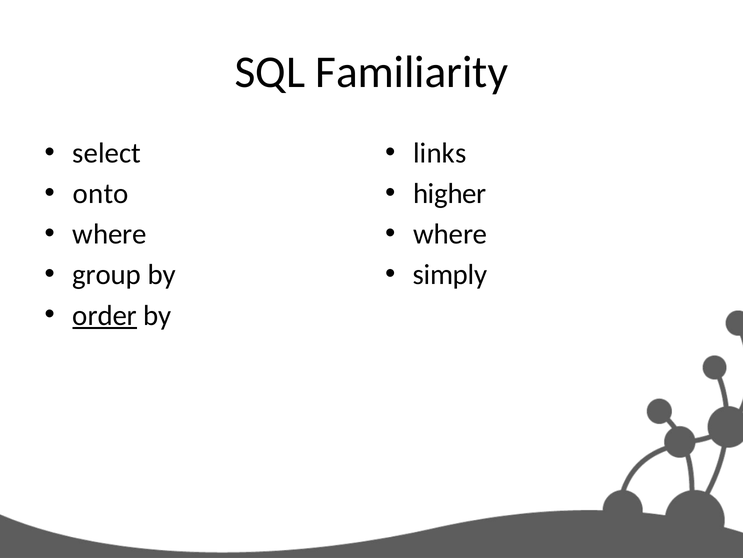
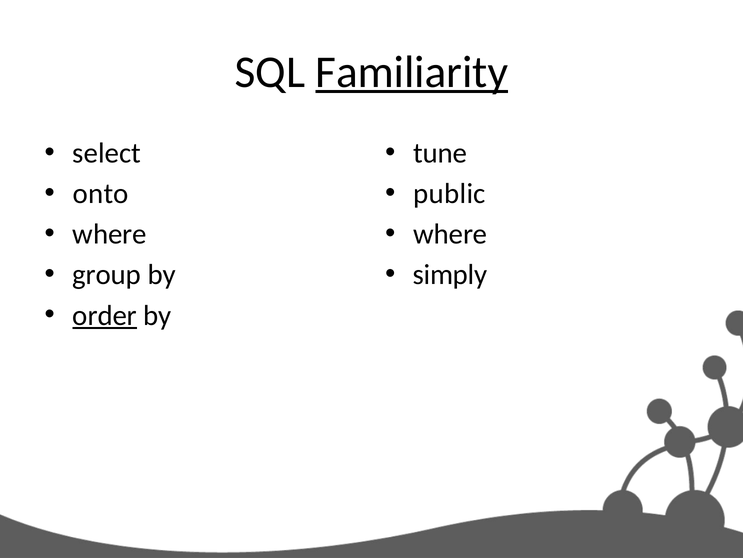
Familiarity underline: none -> present (412, 72)
links: links -> tune (440, 153)
higher: higher -> public (449, 194)
